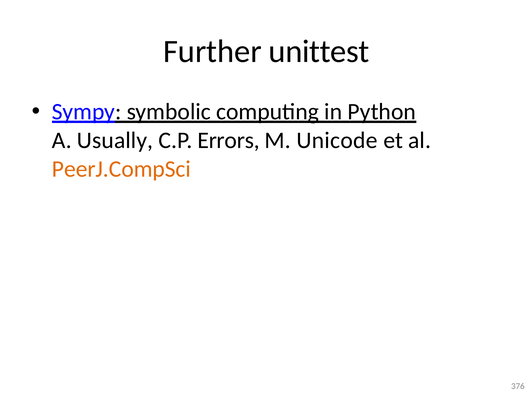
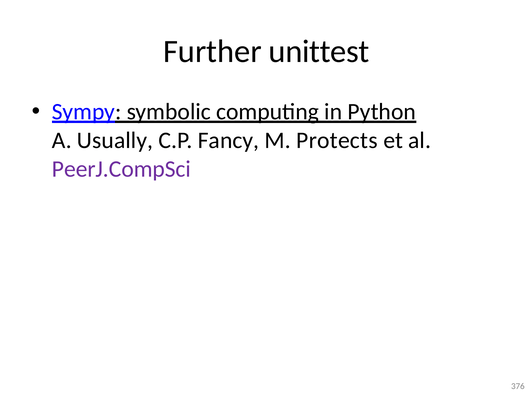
Errors: Errors -> Fancy (228, 141)
Unicode: Unicode -> Protects (337, 141)
PeerJ.CompSci colour: orange -> purple (121, 169)
